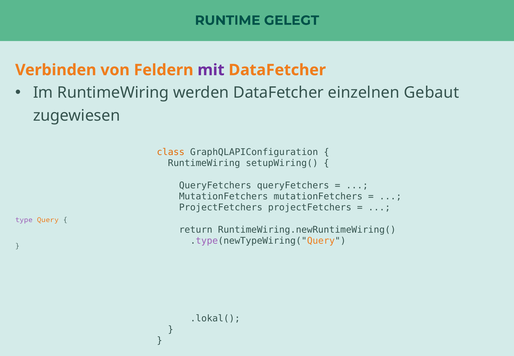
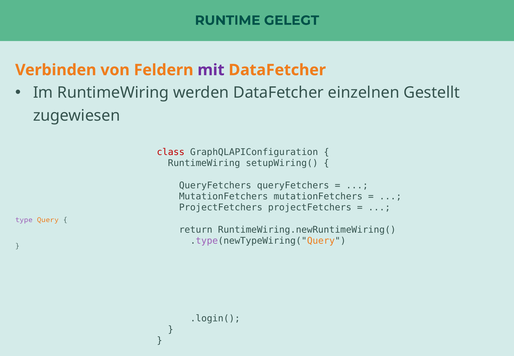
Gebaut: Gebaut -> Gestellt (432, 93)
class colour: orange -> red (171, 152)
.lokal(: .lokal( -> .login( (215, 318)
